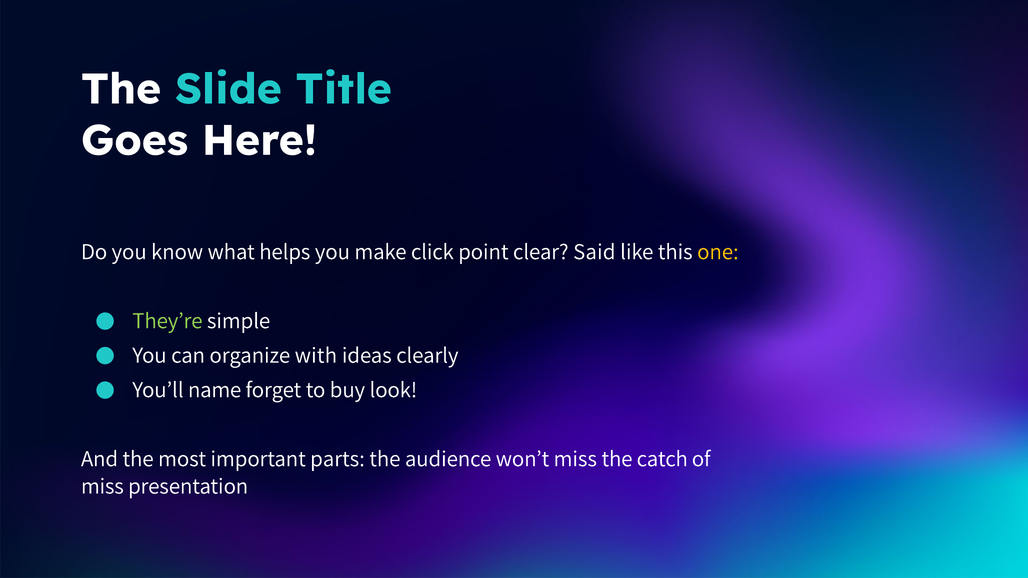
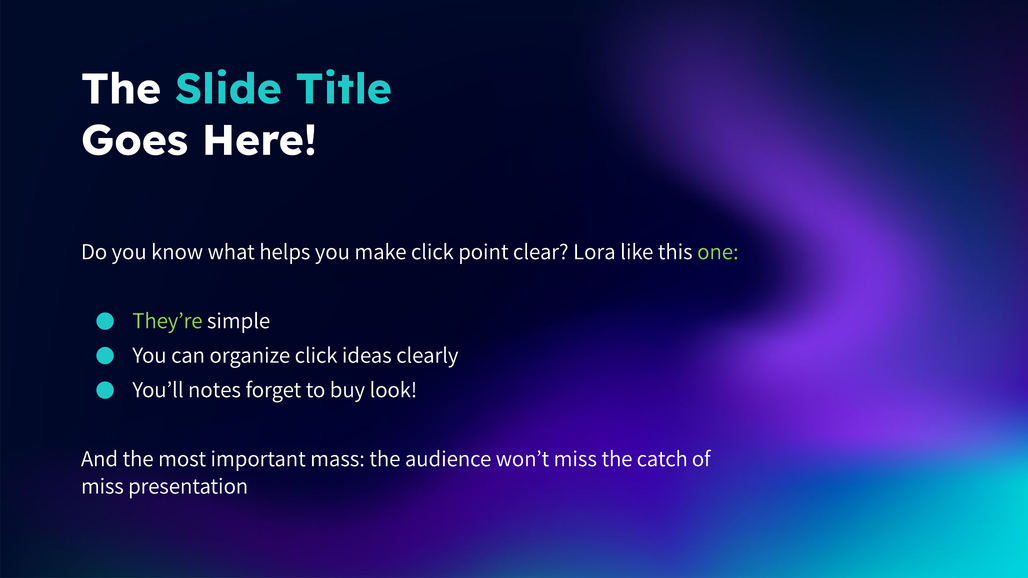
Said: Said -> Lora (594, 252)
one colour: yellow -> light green (718, 252)
organize with: with -> click (316, 355)
name: name -> notes (214, 390)
parts: parts -> mass (338, 459)
